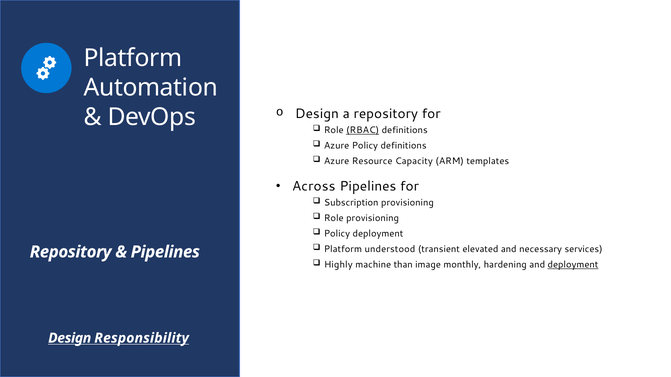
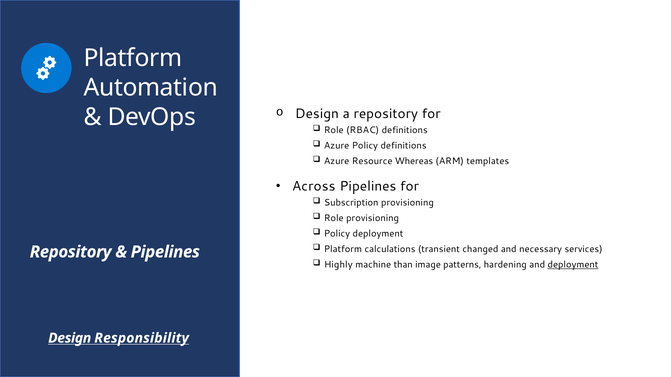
RBAC underline: present -> none (363, 130)
Capacity: Capacity -> Whereas (414, 161)
understood: understood -> calculations (390, 249)
elevated: elevated -> changed (480, 249)
monthly: monthly -> patterns (462, 265)
